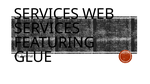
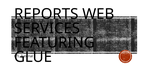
SERVICES: SERVICES -> REPORTS (46, 14)
